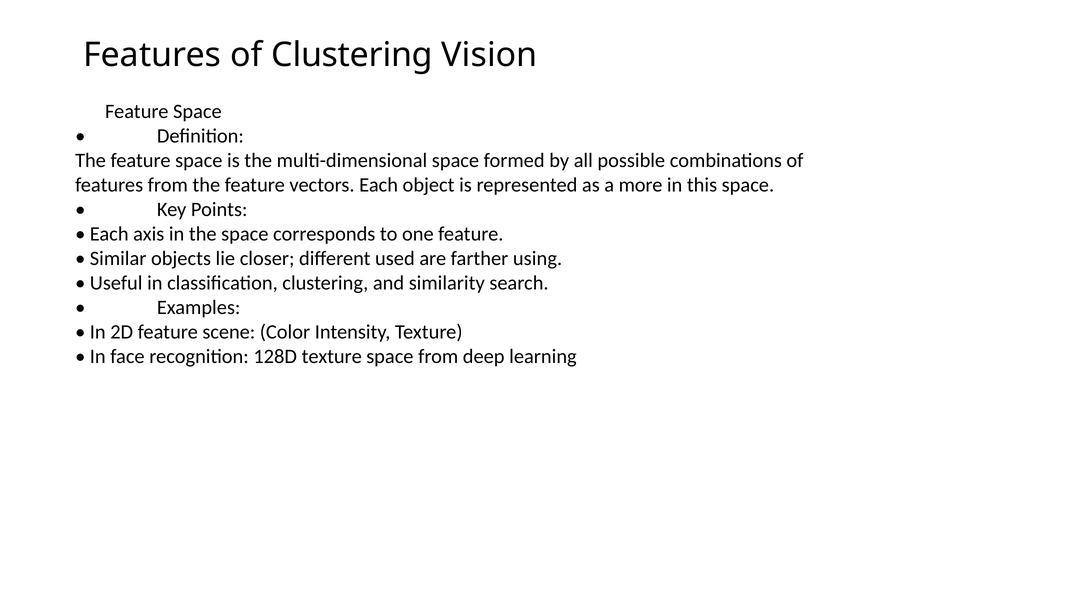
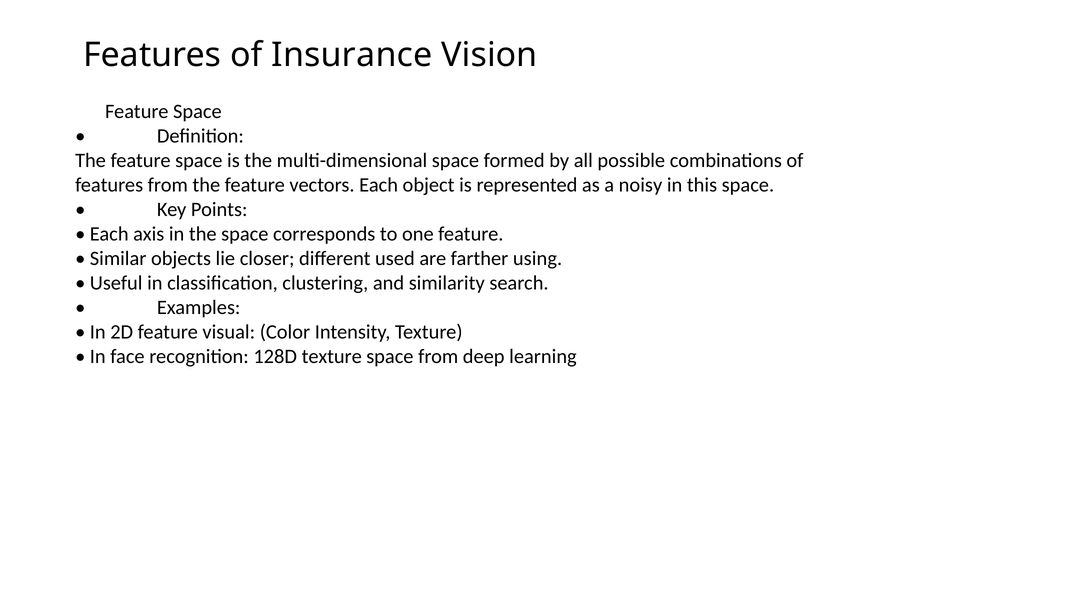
of Clustering: Clustering -> Insurance (352, 55)
more: more -> noisy (640, 185)
scene: scene -> visual (229, 332)
